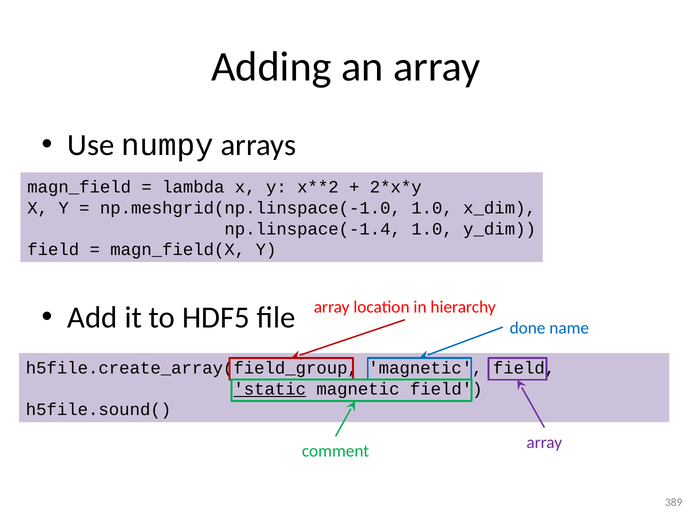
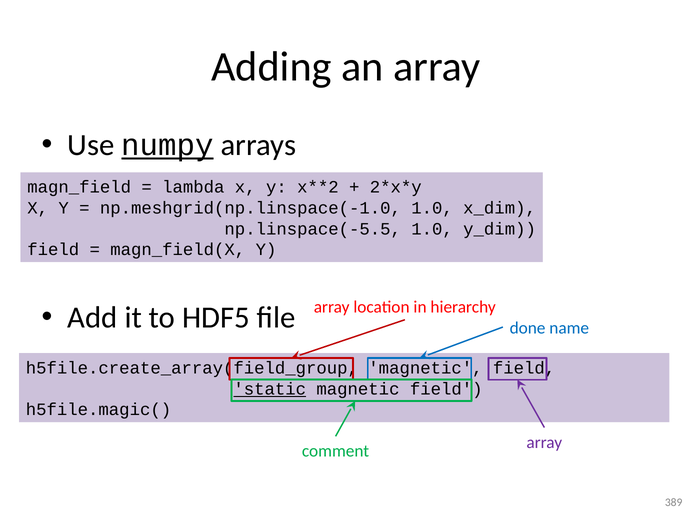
numpy underline: none -> present (168, 145)
np.linspace(-1.4: np.linspace(-1.4 -> np.linspace(-5.5 (313, 229)
h5file.sound(: h5file.sound( -> h5file.magic( (98, 410)
